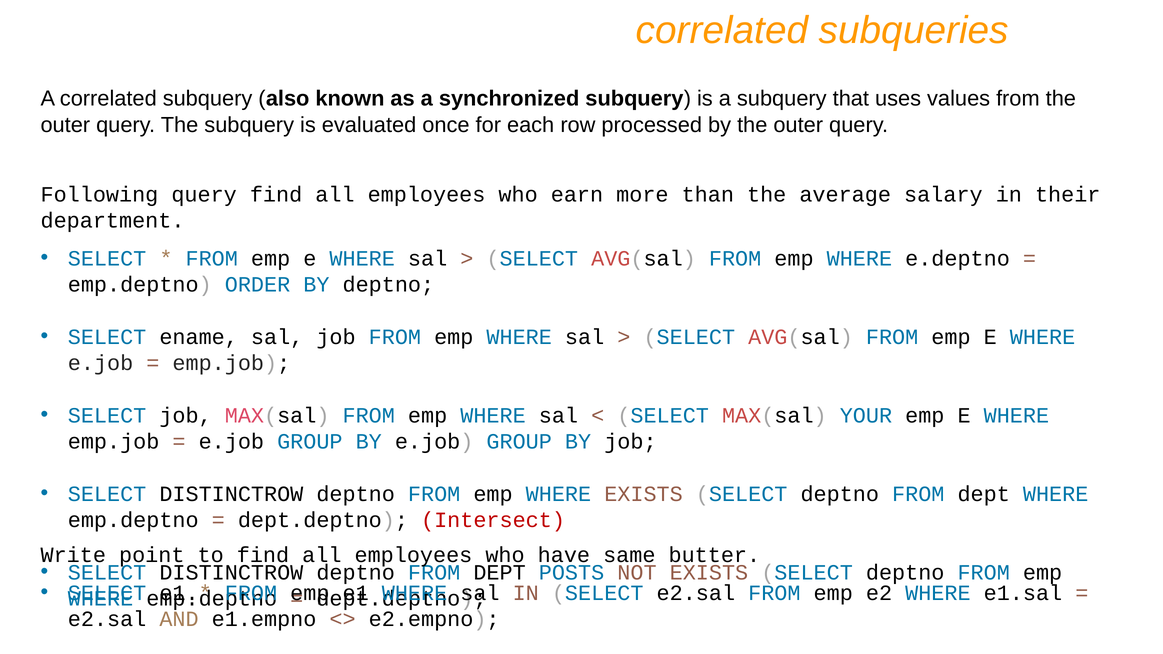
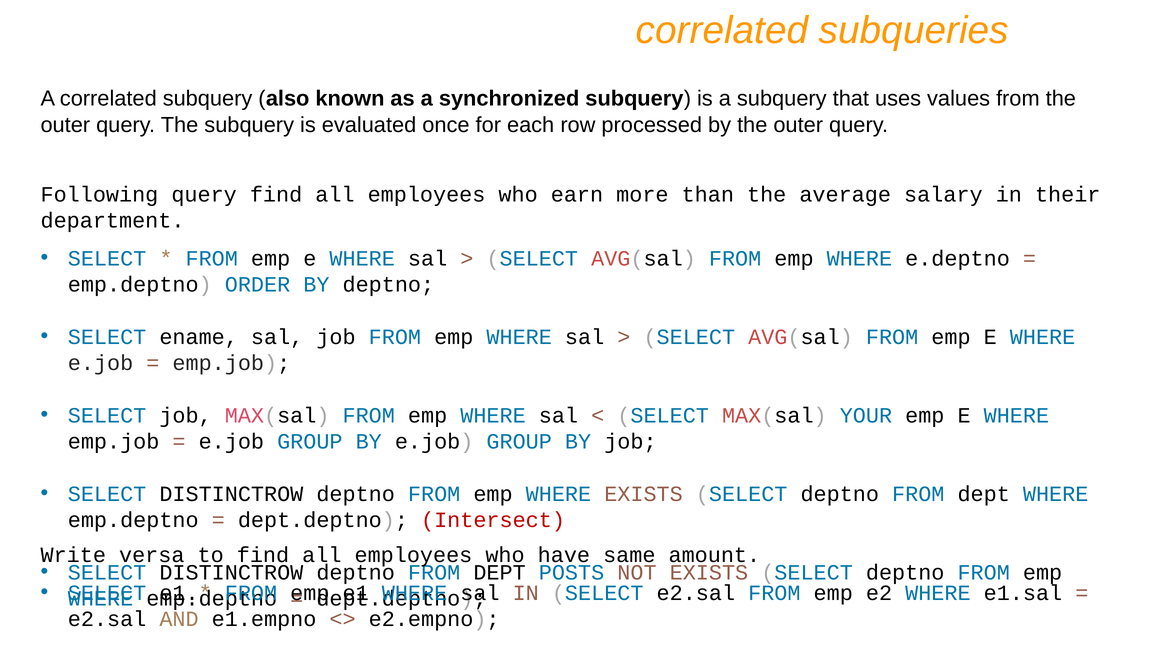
point: point -> versa (152, 555)
butter: butter -> amount (714, 555)
